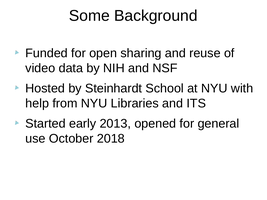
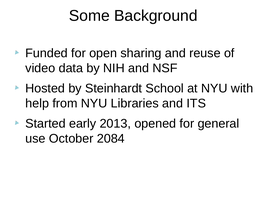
2018: 2018 -> 2084 (111, 139)
